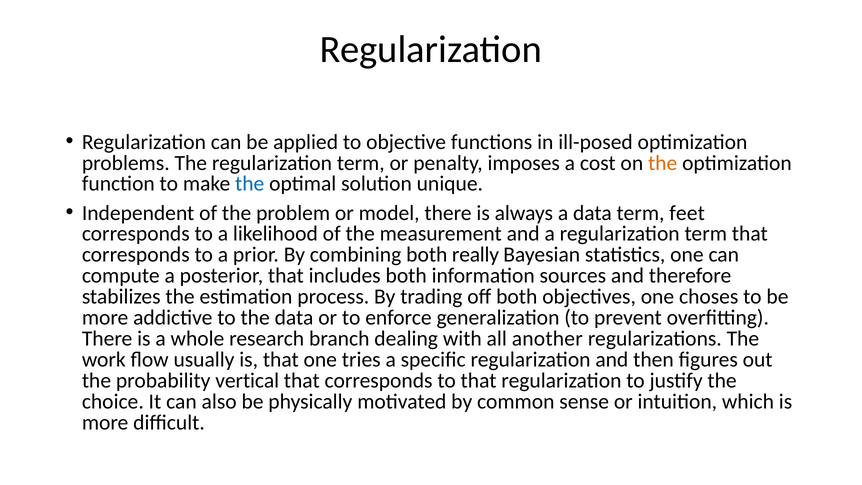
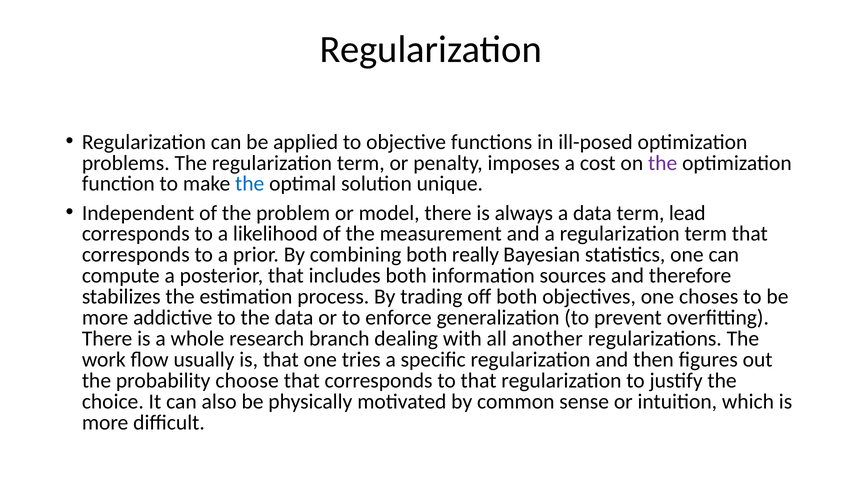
the colour: orange -> purple (663, 163)
feet: feet -> lead (687, 213)
vertical: vertical -> choose (247, 380)
